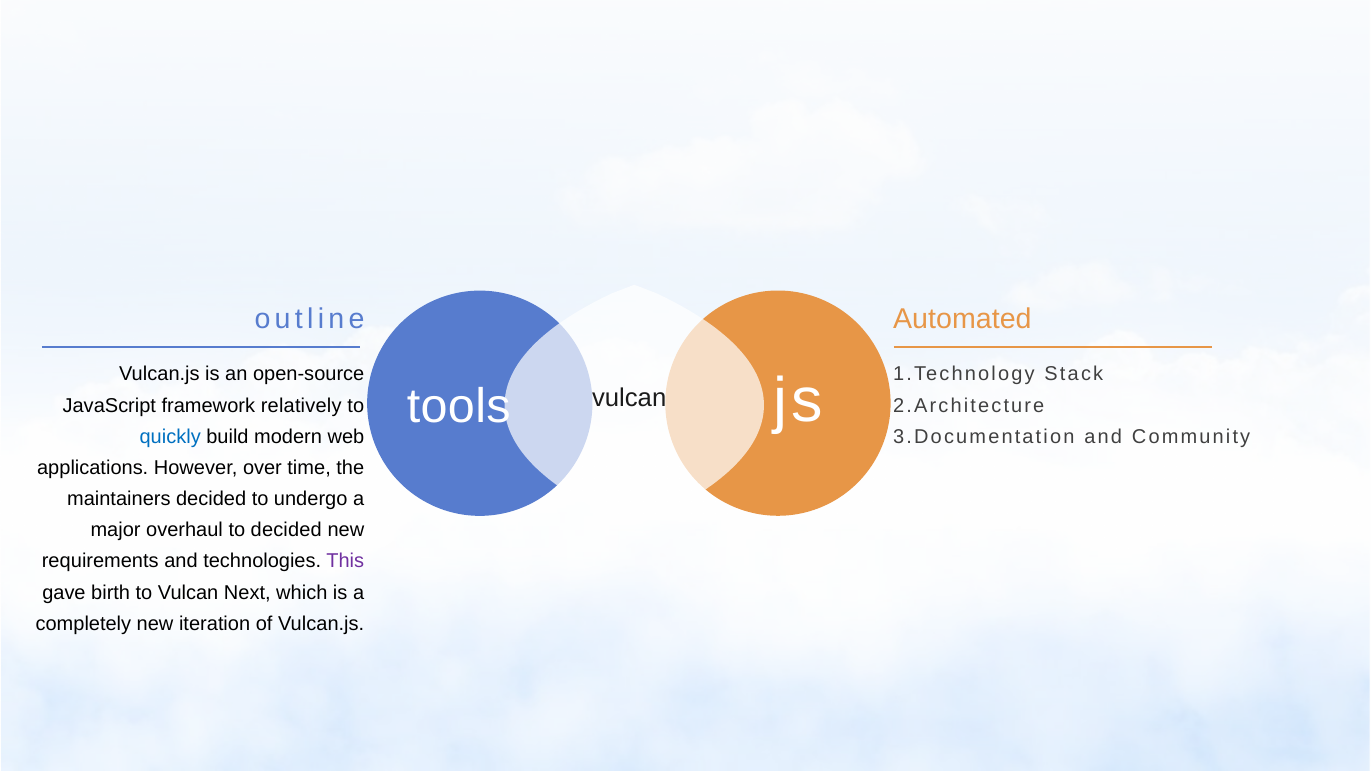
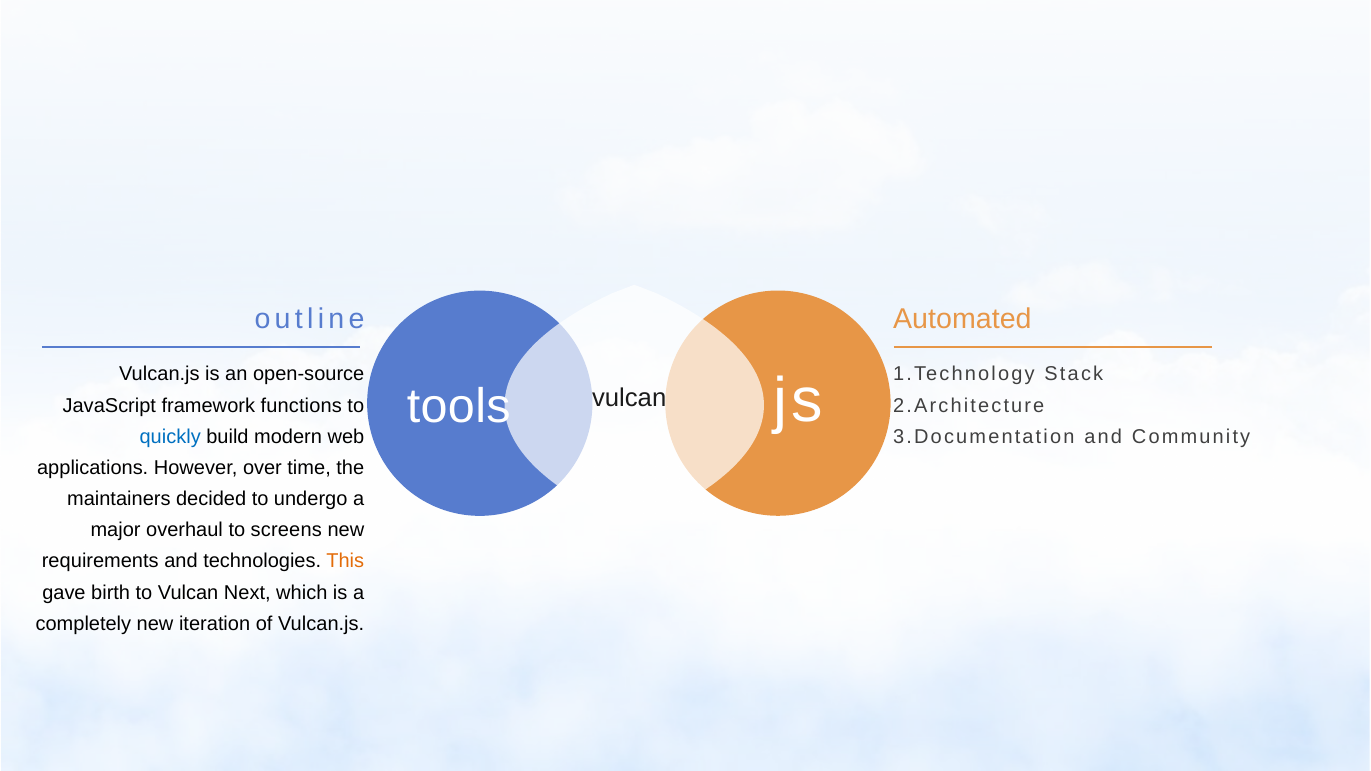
relatively: relatively -> functions (301, 406)
to decided: decided -> screens (286, 530)
This colour: purple -> orange (345, 561)
